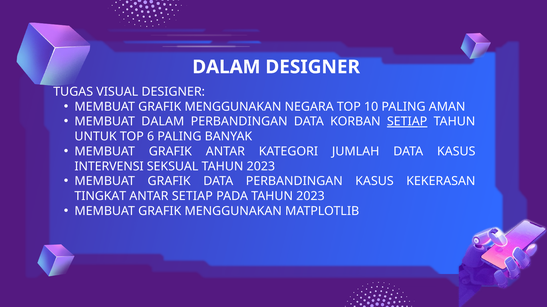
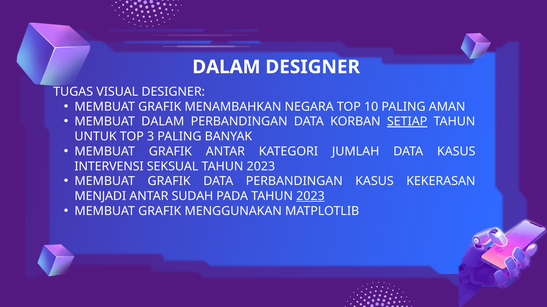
MENGGUNAKAN: MENGGUNAKAN -> MENAMBAHKAN (233, 107)
6: 6 -> 3 (151, 137)
TINGKAT: TINGKAT -> MENJADI (100, 197)
ANTAR SETIAP: SETIAP -> SUDAH (192, 197)
2023 underline: none -> present (310, 197)
